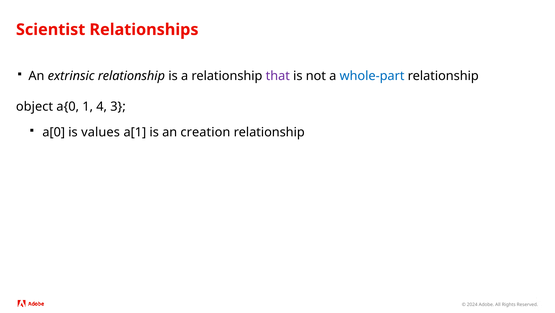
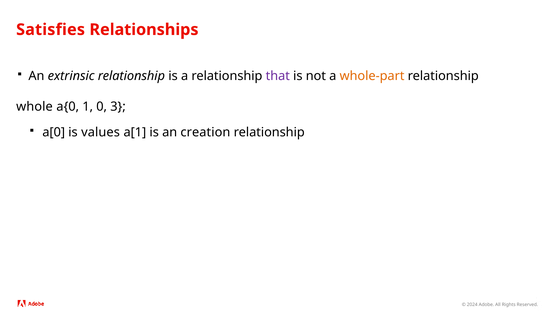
Scientist: Scientist -> Satisfies (51, 30)
whole-part colour: blue -> orange (372, 76)
object: object -> whole (34, 106)
4: 4 -> 0 (102, 106)
